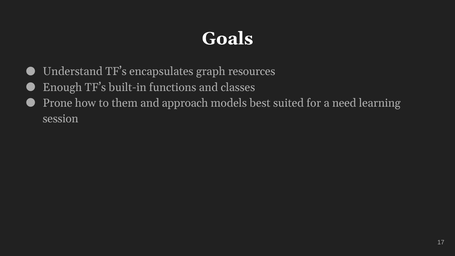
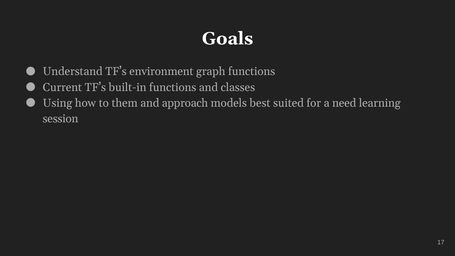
encapsulates: encapsulates -> environment (161, 72)
graph resources: resources -> functions (252, 72)
Enough: Enough -> Current (62, 87)
Prone: Prone -> Using (58, 103)
